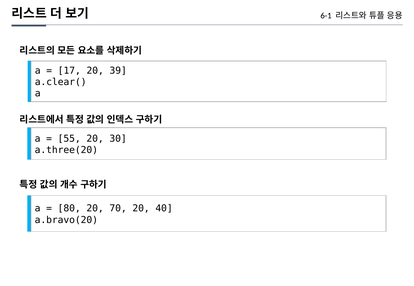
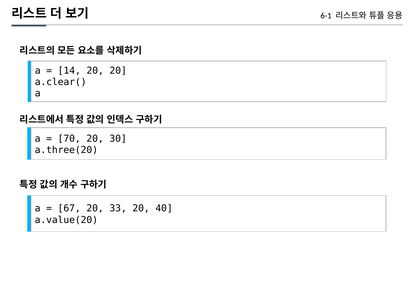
17: 17 -> 14 (69, 71)
20 39: 39 -> 20 (118, 71)
55: 55 -> 70 (69, 139)
80: 80 -> 67 (69, 209)
70: 70 -> 33 (118, 209)
a.bravo(20: a.bravo(20 -> a.value(20 (66, 220)
